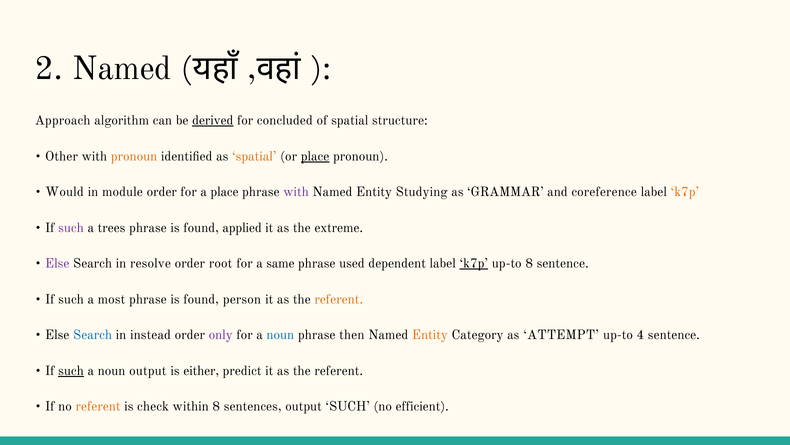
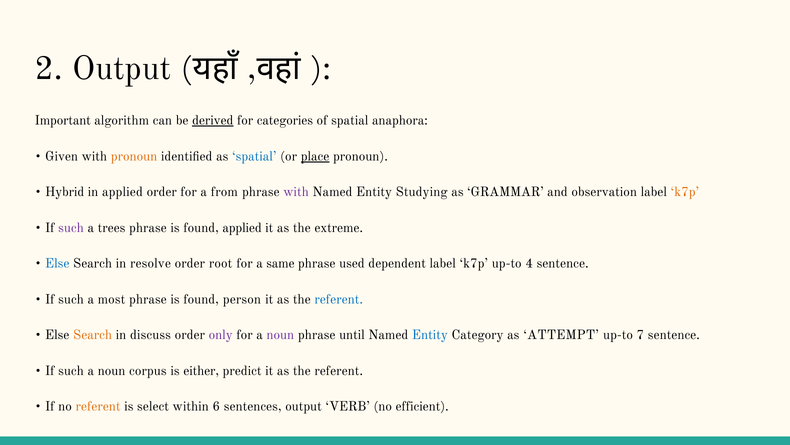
2 Named: Named -> Output (122, 68)
Approach: Approach -> Important (63, 120)
concluded: concluded -> categories (285, 120)
structure: structure -> anaphora (400, 120)
Other: Other -> Given (62, 156)
spatial colour: orange -> blue (254, 156)
Would: Would -> Hybrid (65, 192)
in module: module -> applied (122, 192)
a place: place -> from (224, 192)
coreference: coreference -> observation (604, 192)
Else colour: purple -> blue (57, 263)
k7p underline: present -> none (474, 263)
up-to 8: 8 -> 4 (529, 263)
referent colour: orange -> blue (339, 299)
Search colour: blue -> orange (93, 335)
instead: instead -> discuss (150, 335)
noun colour: blue -> purple (280, 335)
then: then -> until (352, 335)
Entity colour: orange -> blue (430, 335)
4: 4 -> 7 (640, 335)
such underline: present -> none (71, 370)
noun output: output -> corpus (148, 370)
check: check -> select (153, 406)
within 8: 8 -> 6 (216, 406)
output SUCH: SUCH -> VERB (348, 406)
